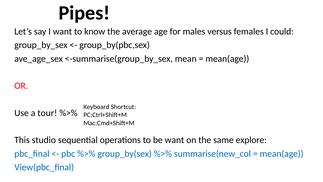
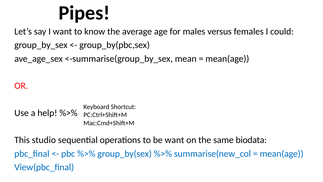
tour: tour -> help (47, 113)
explore: explore -> biodata (251, 140)
